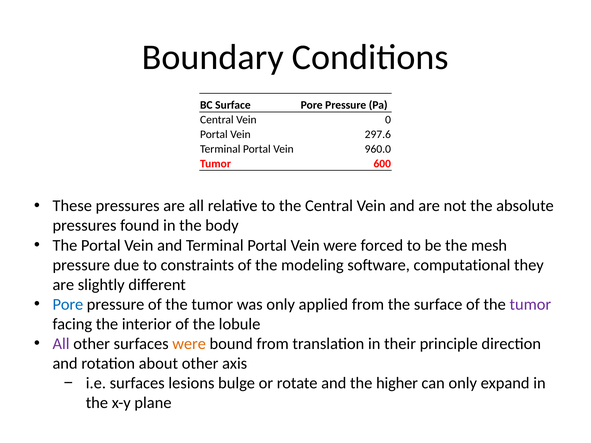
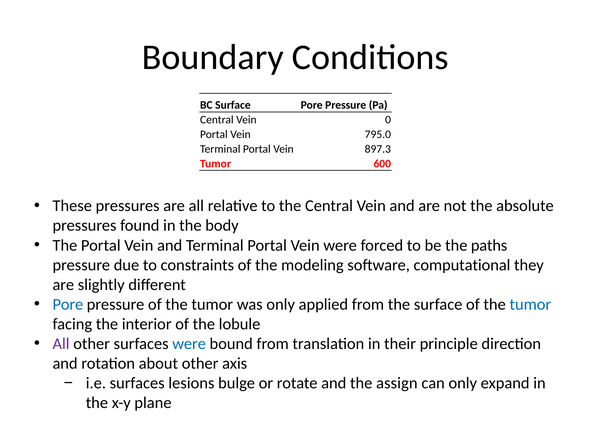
297.6: 297.6 -> 795.0 (378, 134)
960.0: 960.0 -> 897.3 (378, 149)
mesh: mesh -> paths (489, 245)
tumor colour: purple -> blue (530, 305)
were colour: orange -> blue (189, 344)
higher: higher -> assign (397, 383)
